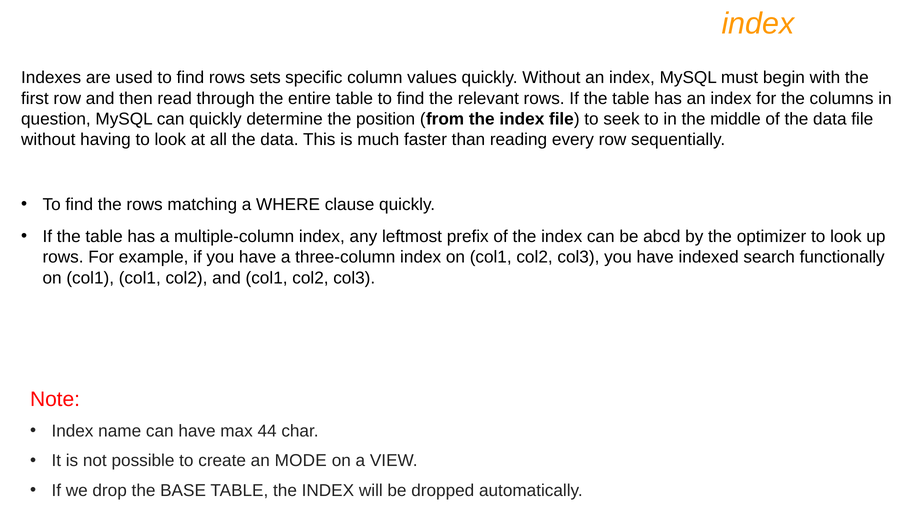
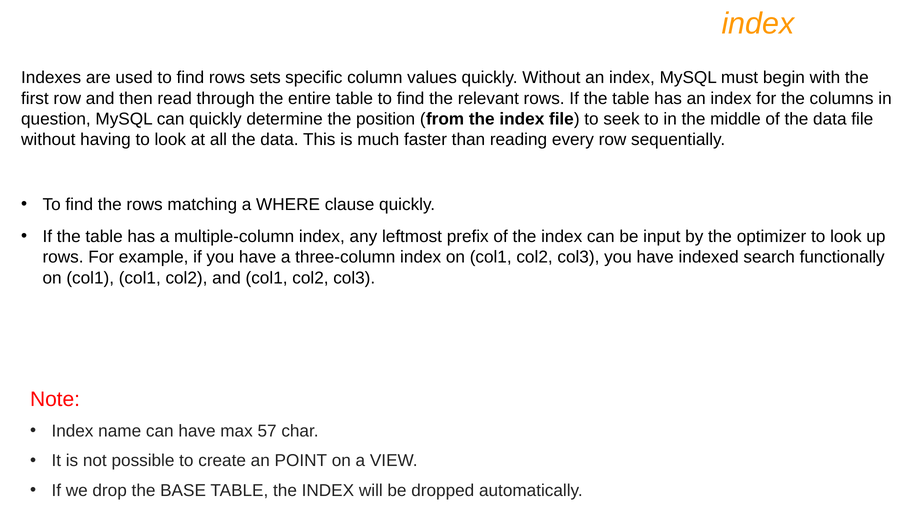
abcd: abcd -> input (662, 237)
44: 44 -> 57 (267, 431)
MODE: MODE -> POINT (301, 461)
